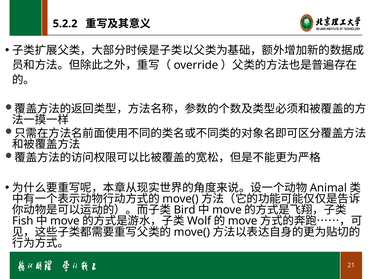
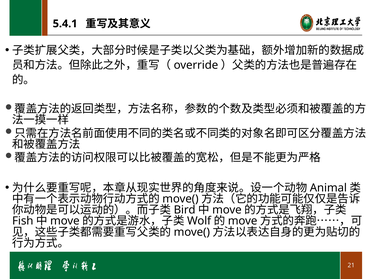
5.2.2: 5.2.2 -> 5.4.1 (65, 24)
